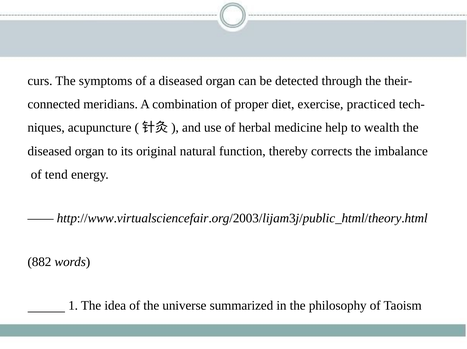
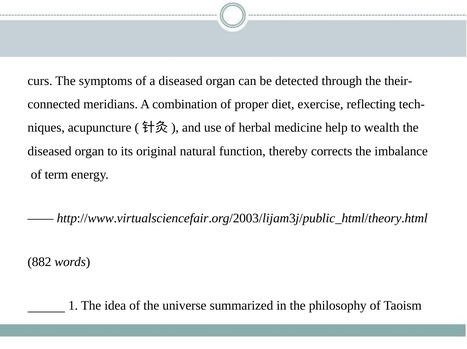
practiced: practiced -> reflecting (371, 104)
tend: tend -> term (56, 175)
